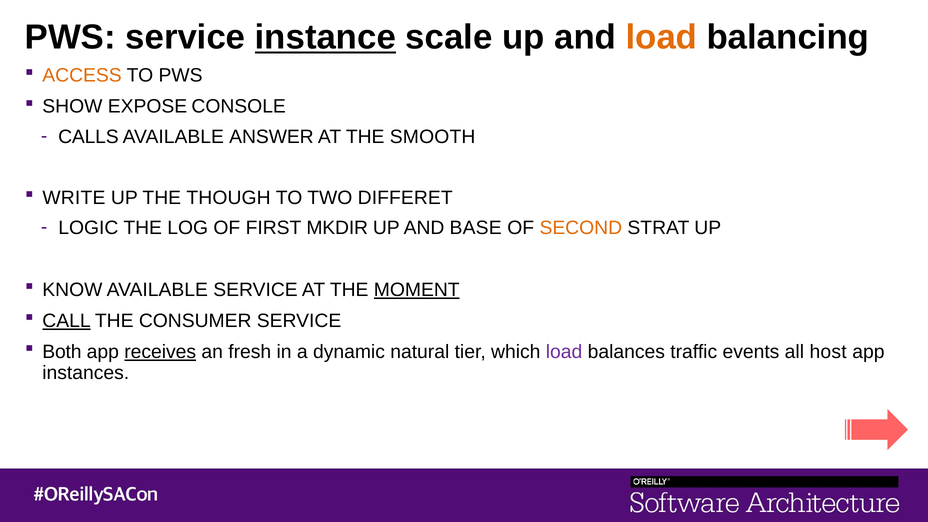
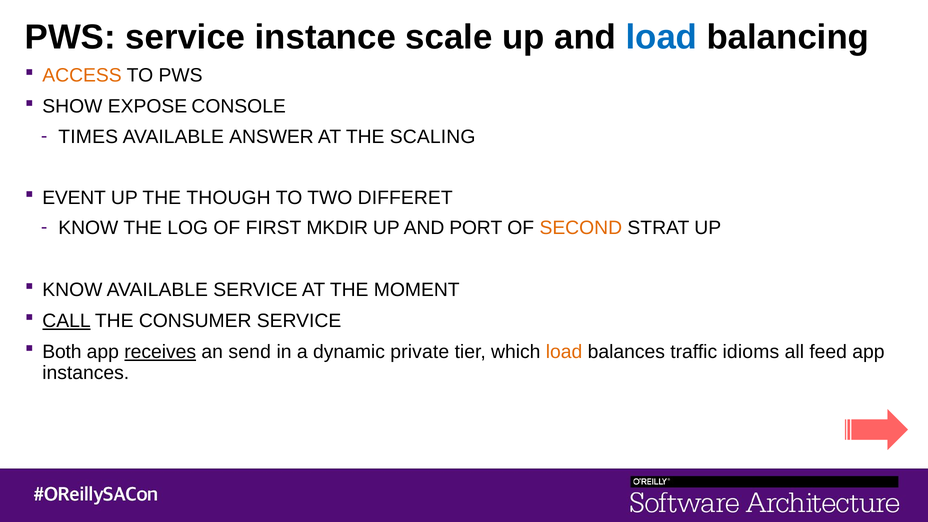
instance underline: present -> none (325, 37)
load colour: orange -> blue (661, 37)
CALLS: CALLS -> TIMES (88, 137)
SMOOTH: SMOOTH -> SCALING (433, 137)
WRITE: WRITE -> EVENT (74, 198)
LOGIC: LOGIC -> KNOW (88, 228)
BASE: BASE -> PORT (476, 228)
MOMENT underline: present -> none (417, 290)
fresh: fresh -> send (250, 352)
natural: natural -> private (420, 352)
load colour: purple -> orange (564, 352)
events: events -> idioms (751, 352)
host: host -> feed (828, 352)
